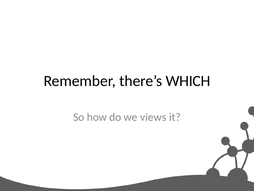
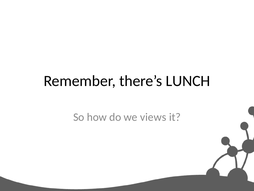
WHICH: WHICH -> LUNCH (188, 81)
